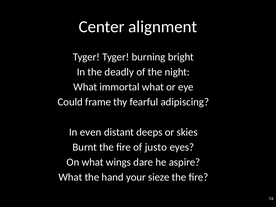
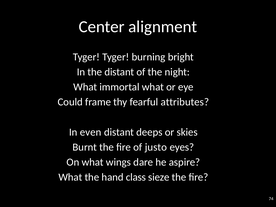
the deadly: deadly -> distant (119, 72)
adipiscing: adipiscing -> attributes (185, 102)
your: your -> class (136, 177)
